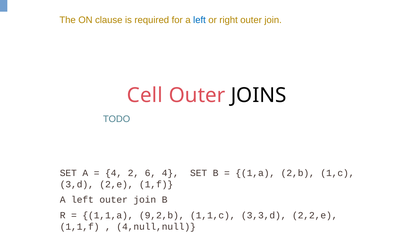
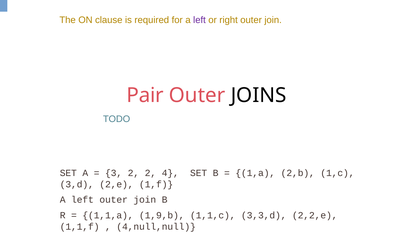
left colour: blue -> purple (199, 20)
Cell: Cell -> Pair (145, 95)
4: 4 -> 3 (114, 173)
2 6: 6 -> 2 (150, 173)
9,2,b: 9,2,b -> 1,9,b (162, 216)
